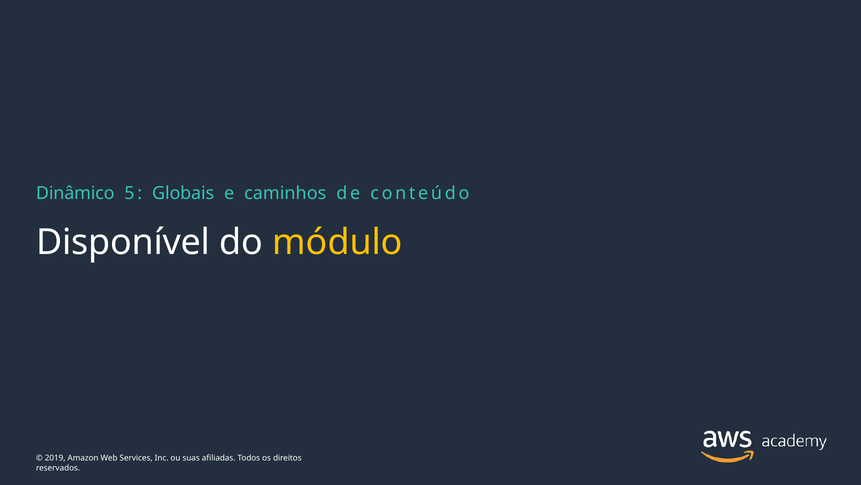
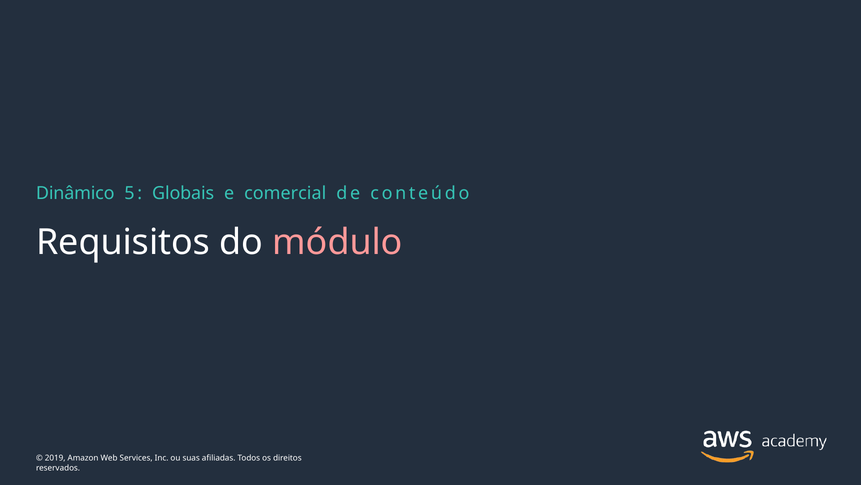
caminhos: caminhos -> comercial (285, 193)
Disponível: Disponível -> Requisitos (123, 242)
módulo colour: yellow -> pink (337, 242)
